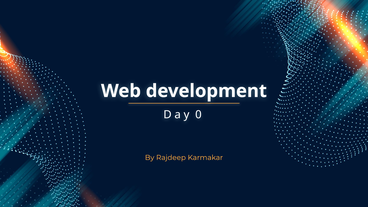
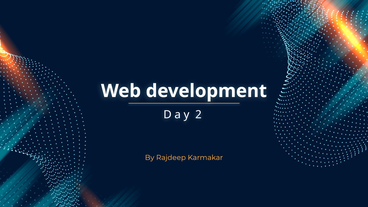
0: 0 -> 2 (198, 115)
